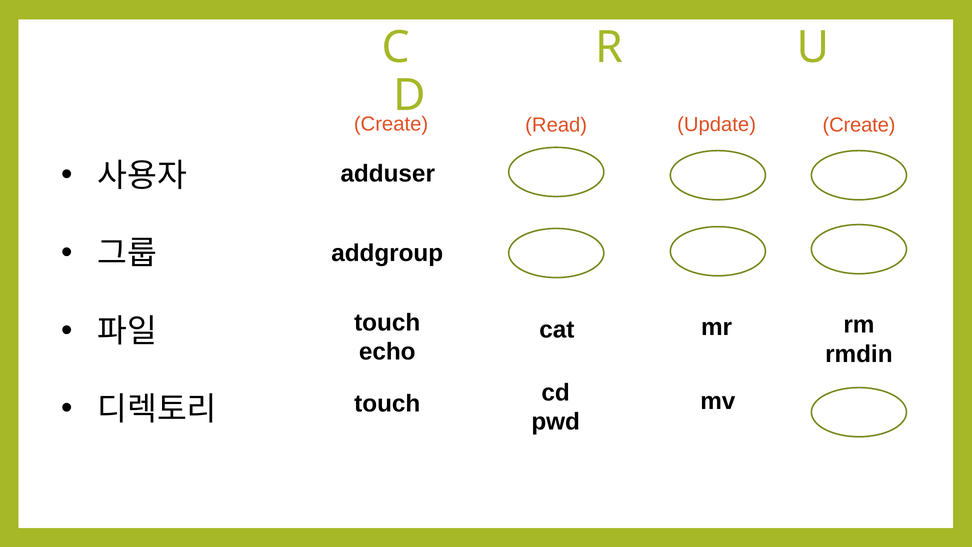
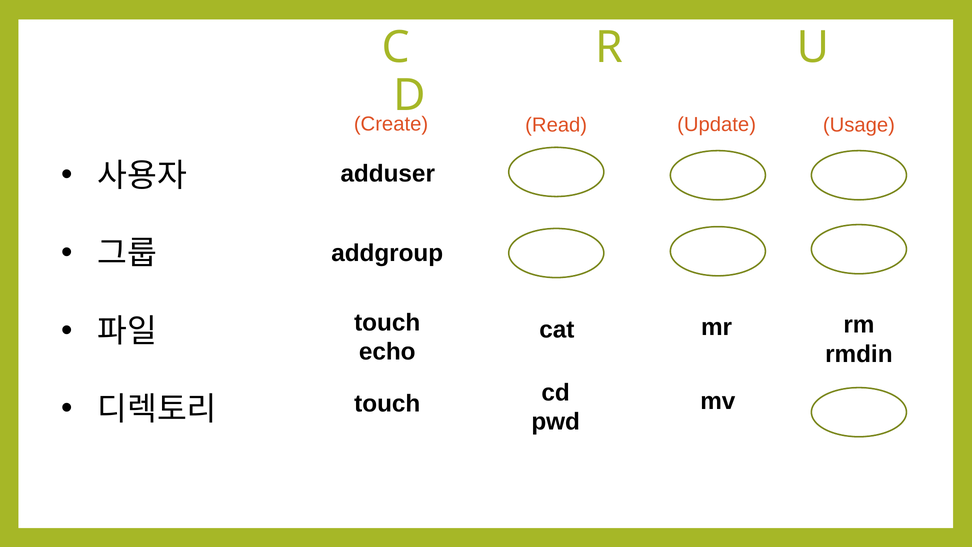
Read Create: Create -> Usage (859, 125)
